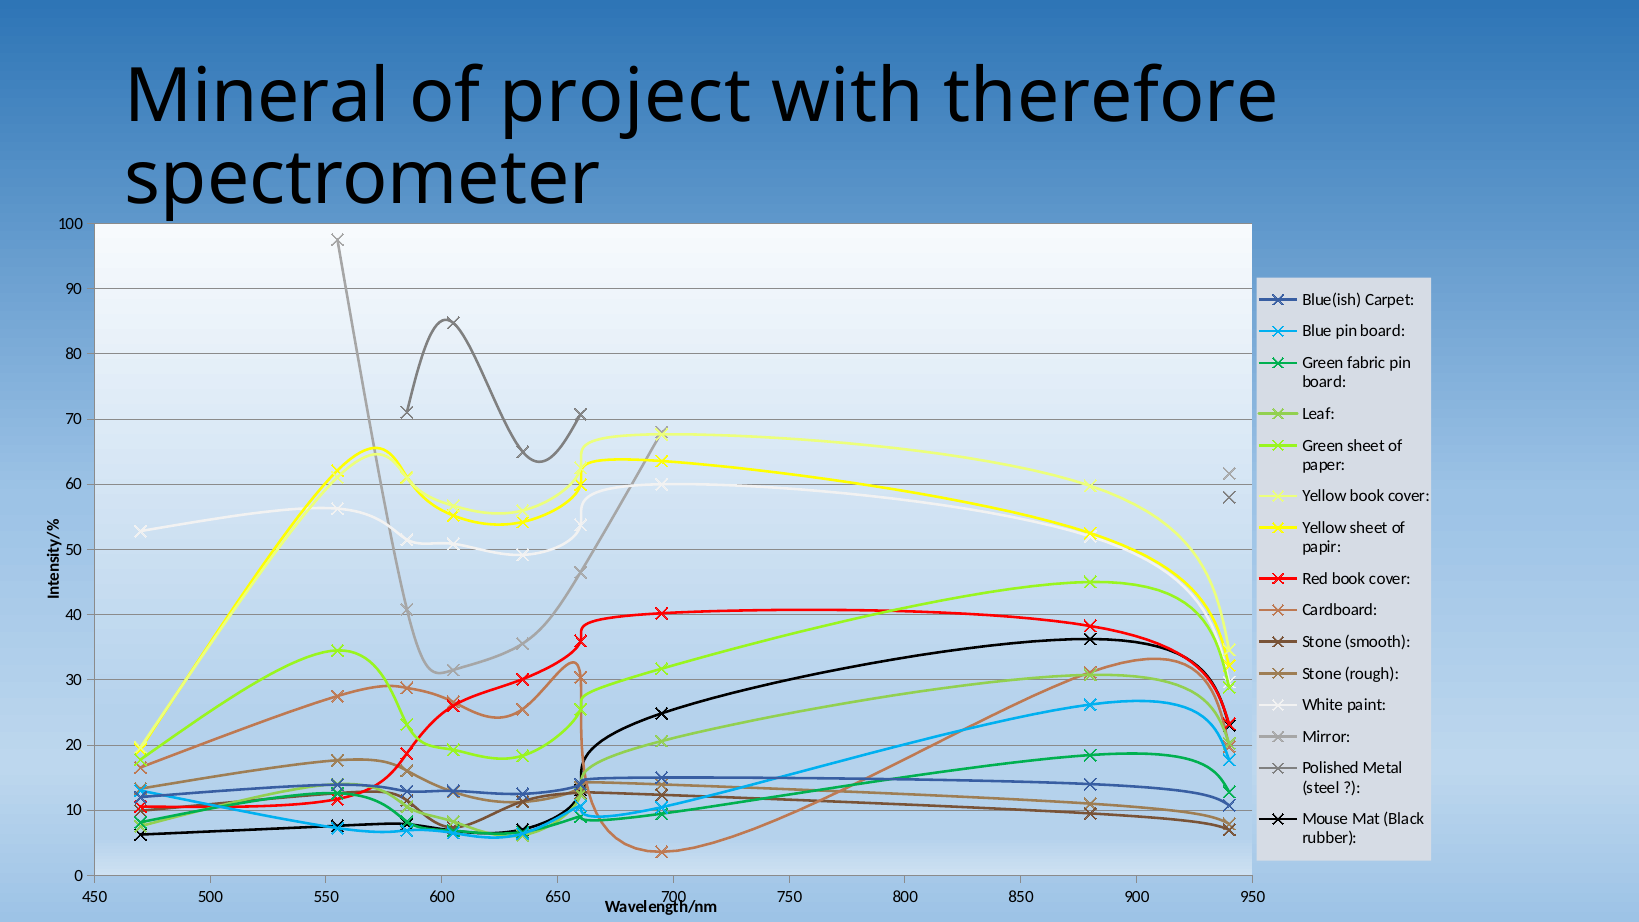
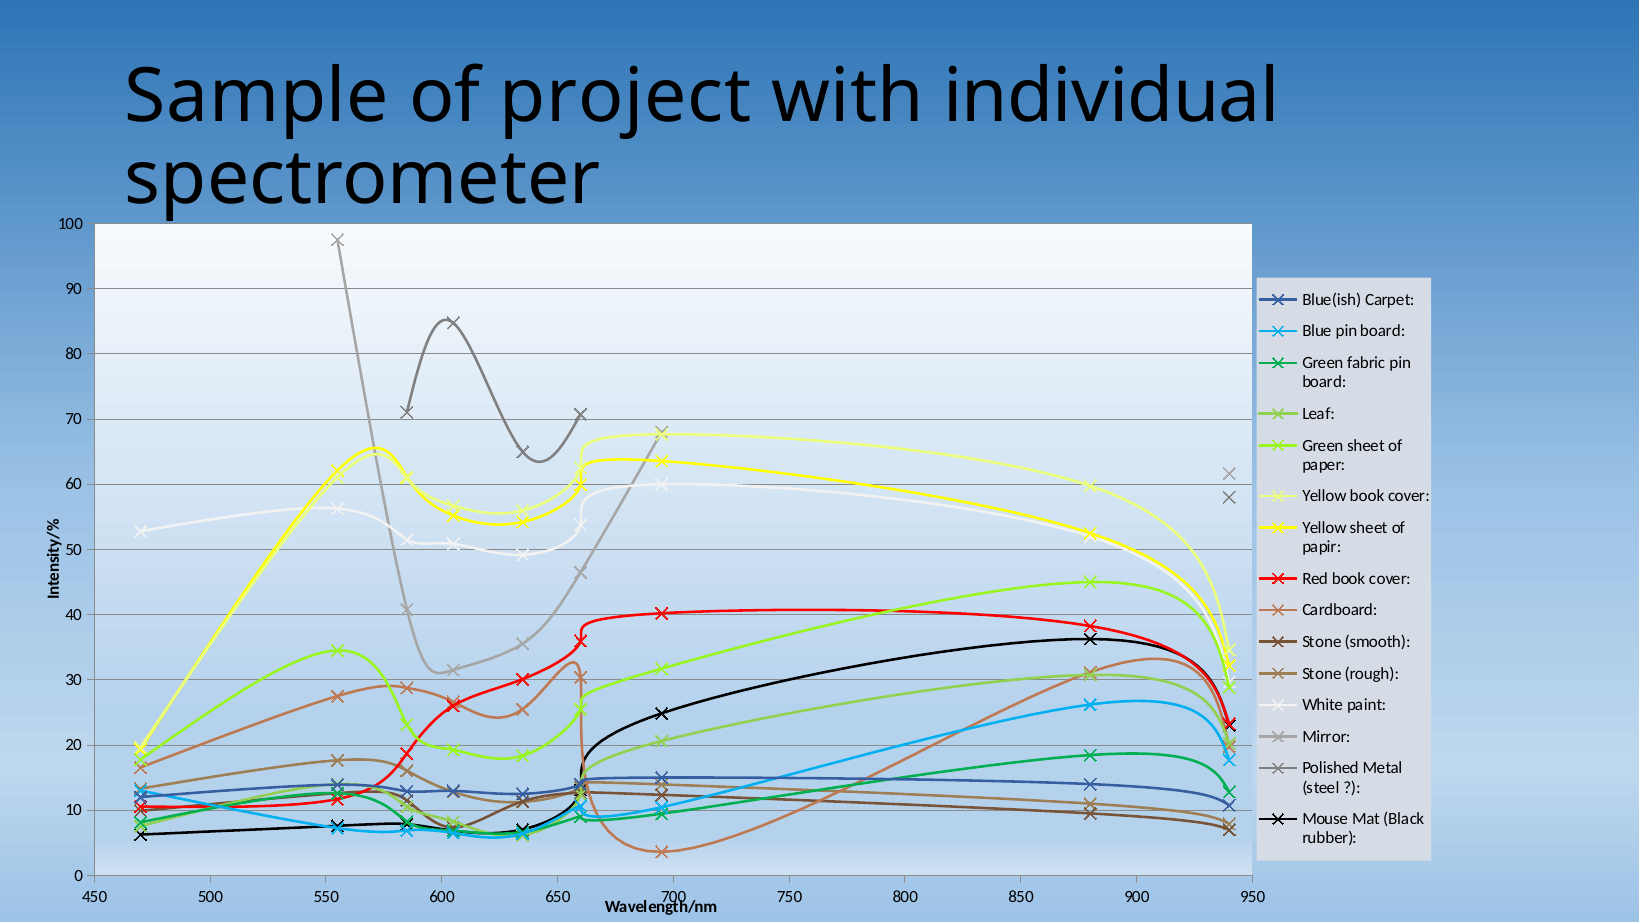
Mineral: Mineral -> Sample (257, 97)
therefore: therefore -> individual (1111, 97)
